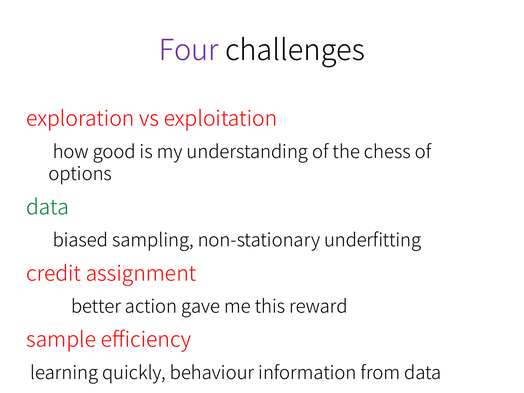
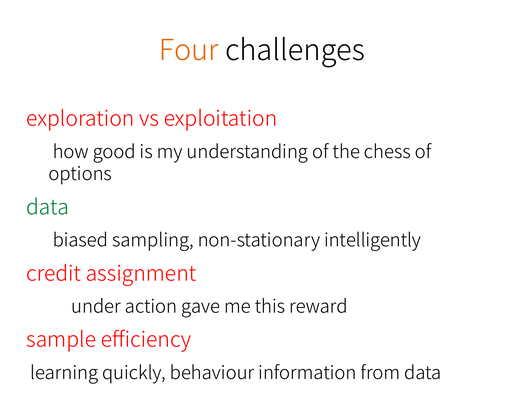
Four colour: purple -> orange (189, 50)
underfitting: underfitting -> intelligently (373, 240)
better: better -> under (96, 307)
